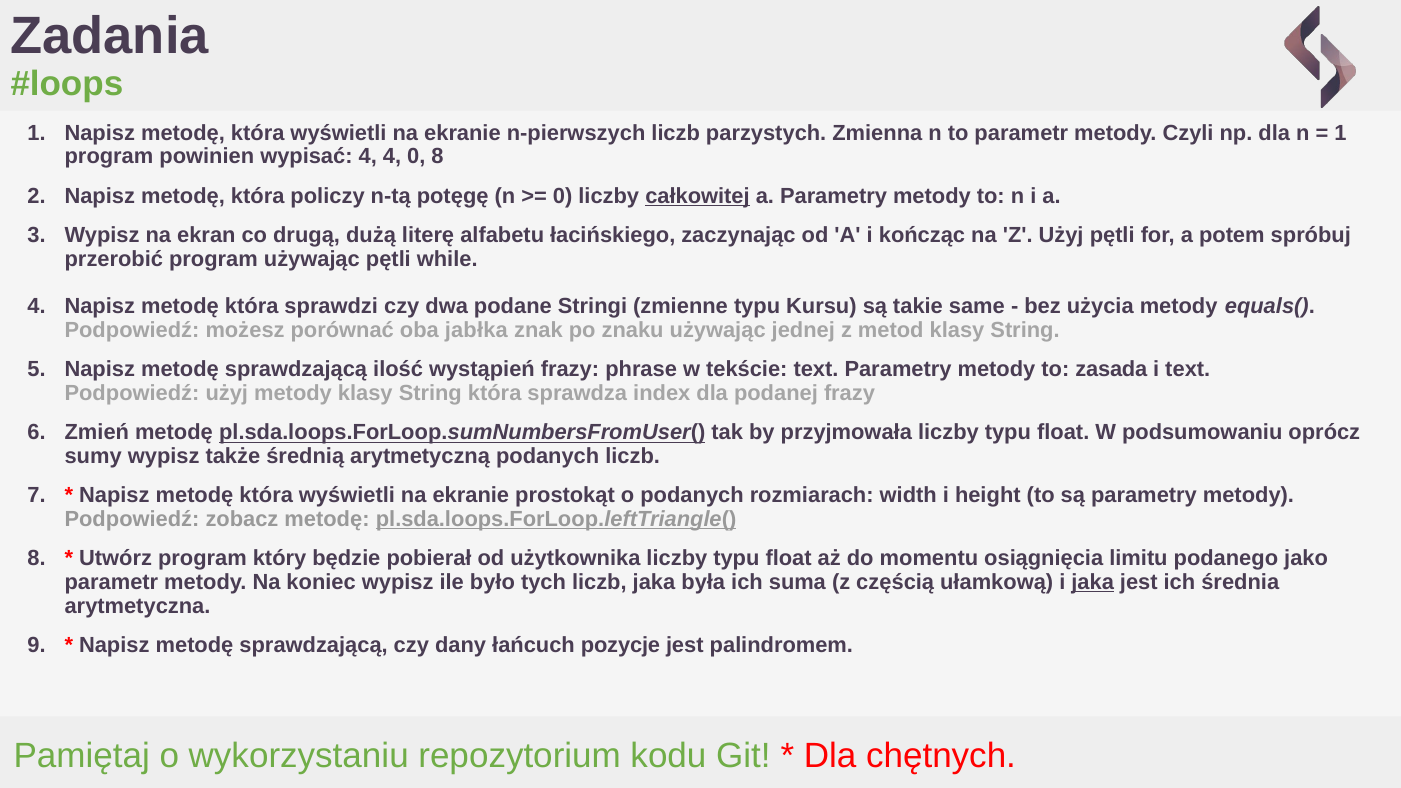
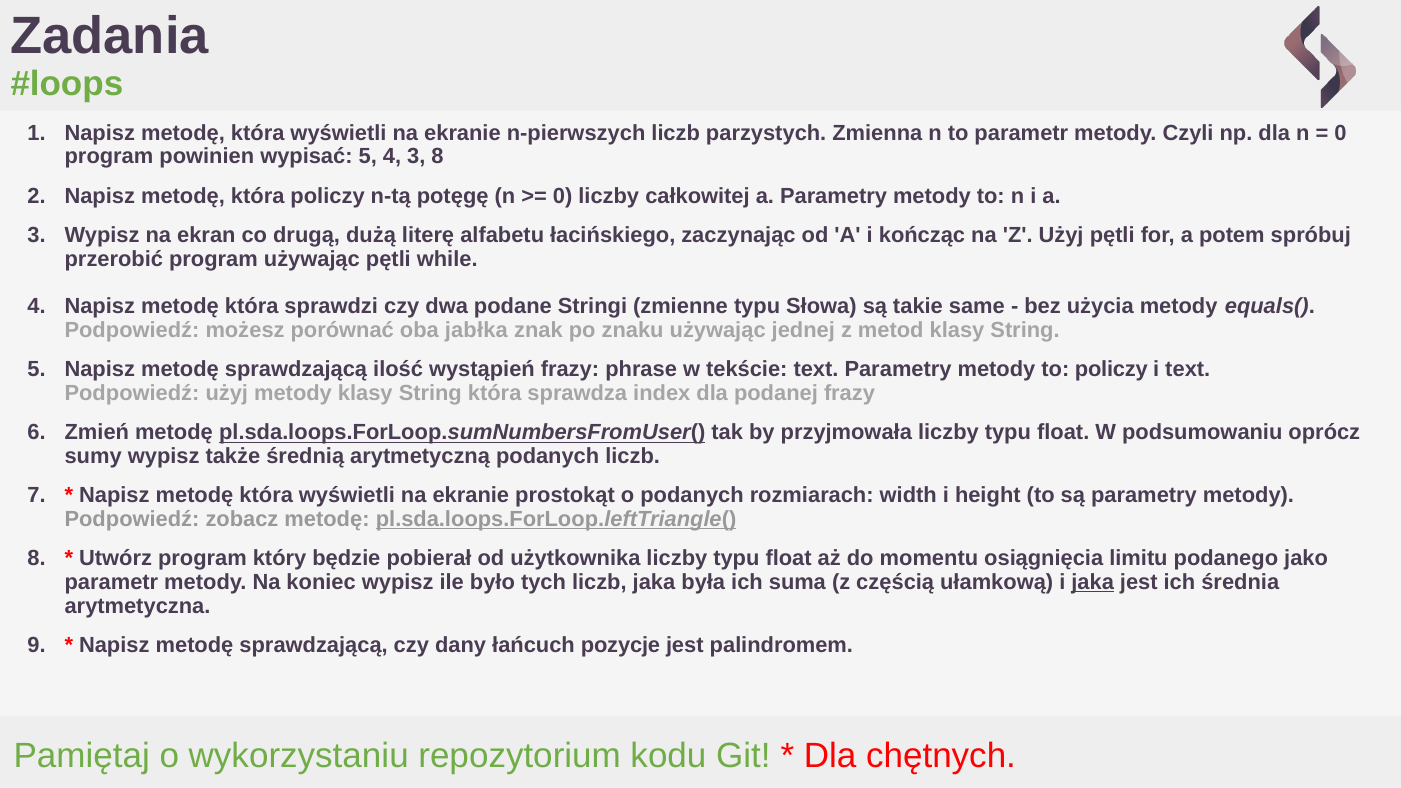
1: 1 -> 0 (1341, 133)
wypisać 4: 4 -> 5 (368, 157)
4 0: 0 -> 3 (416, 157)
całkowitej underline: present -> none (697, 196)
Kursu: Kursu -> Słowa (821, 306)
to zasada: zasada -> policzy (1111, 369)
